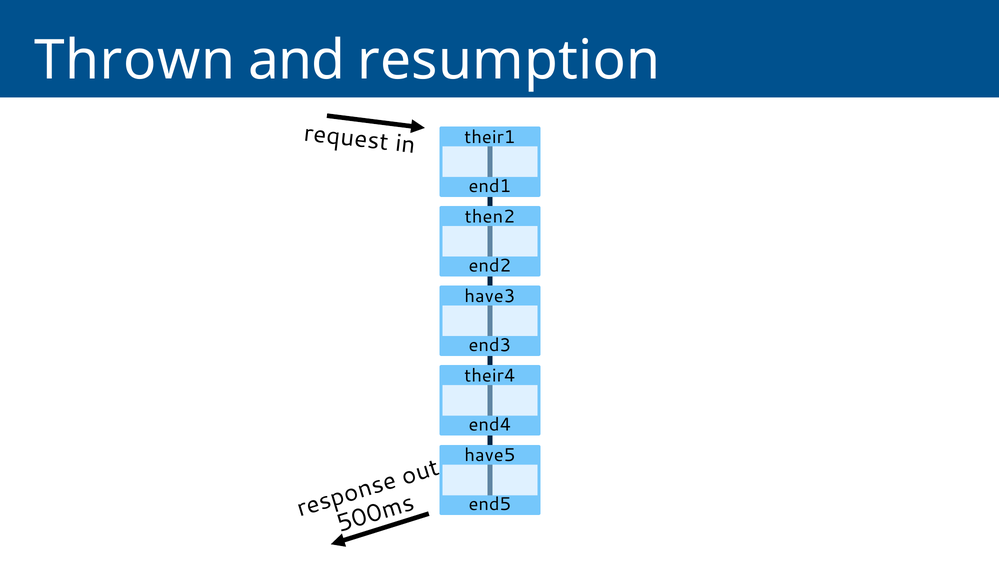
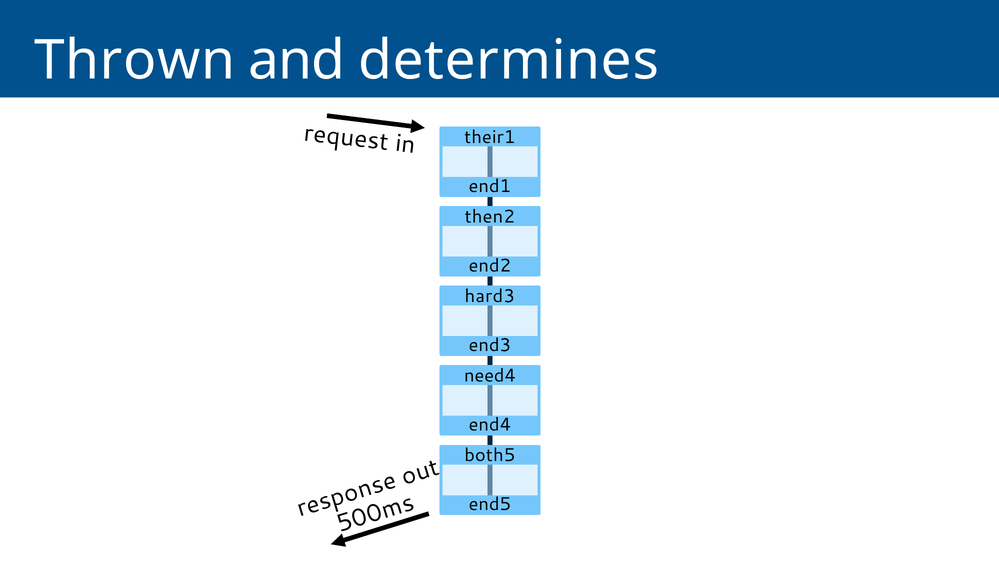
resumption: resumption -> determines (509, 60)
have3: have3 -> hard3 (490, 296)
their4: their4 -> need4 (490, 376)
have5: have5 -> both5 (490, 455)
